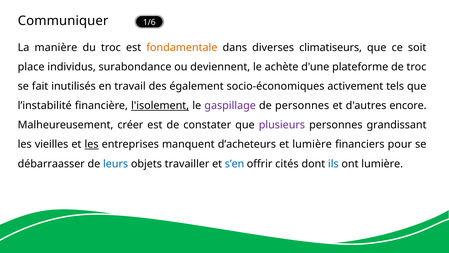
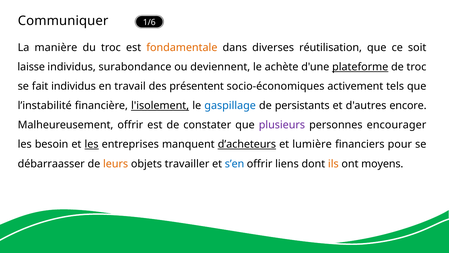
climatiseurs: climatiseurs -> réutilisation (331, 47)
place: place -> laisse (31, 67)
plateforme underline: none -> present (360, 67)
fait inutilisés: inutilisés -> individus (74, 86)
également: également -> présentent (197, 86)
gaspillage colour: purple -> blue (230, 105)
de personnes: personnes -> persistants (302, 105)
Malheureusement créer: créer -> offrir (130, 125)
grandissant: grandissant -> encourager (396, 125)
vieilles: vieilles -> besoin (52, 144)
d’acheteurs underline: none -> present (247, 144)
leurs colour: blue -> orange (116, 164)
cités: cités -> liens (287, 164)
ils colour: blue -> orange (333, 164)
ont lumière: lumière -> moyens (382, 164)
